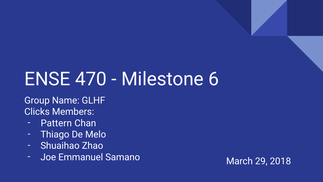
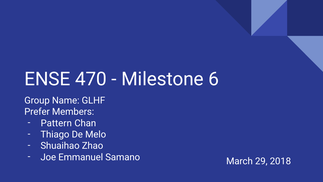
Clicks: Clicks -> Prefer (37, 112)
